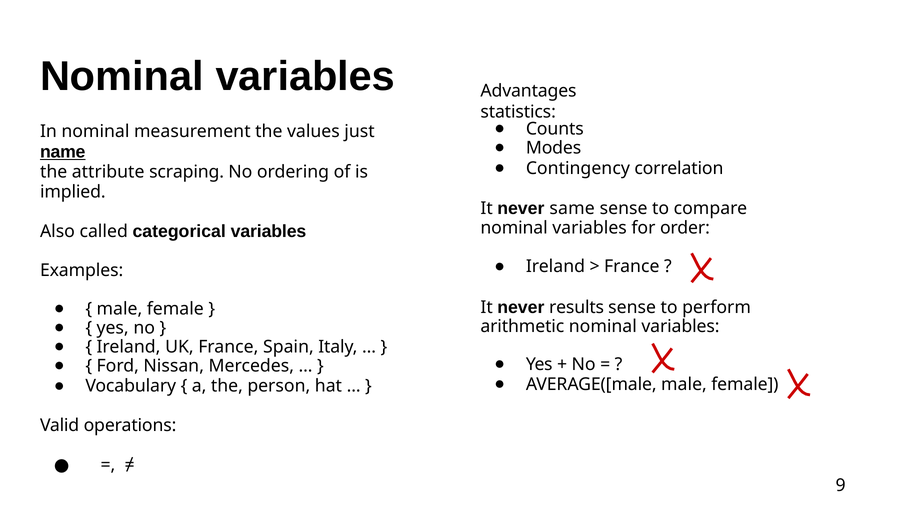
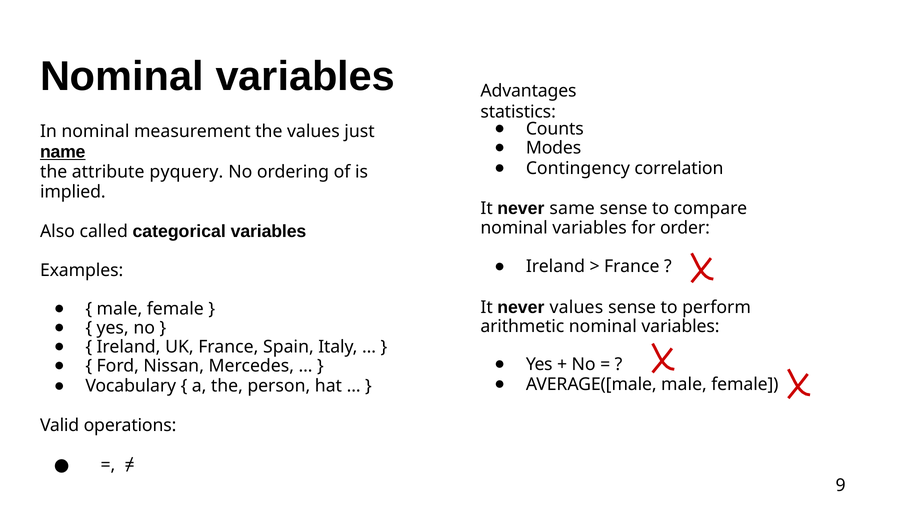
scraping: scraping -> pyquery (186, 172)
never results: results -> values (576, 307)
